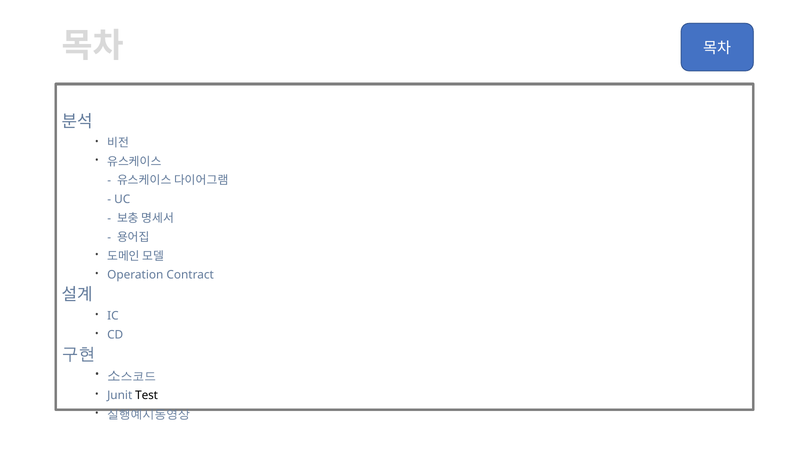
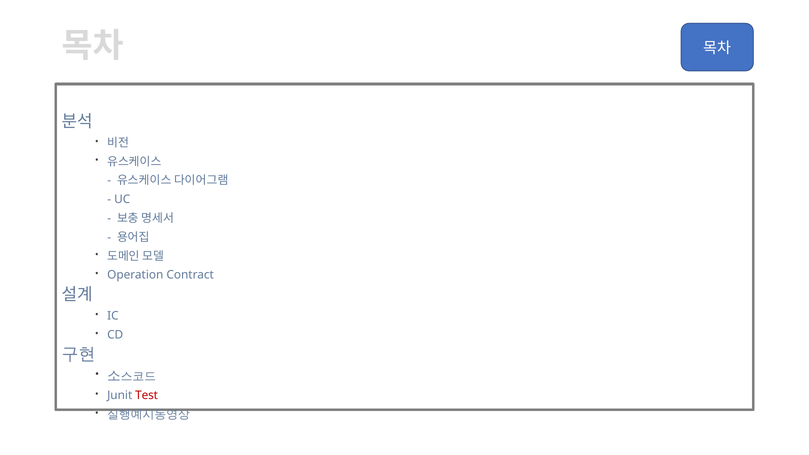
Test colour: black -> red (147, 395)
